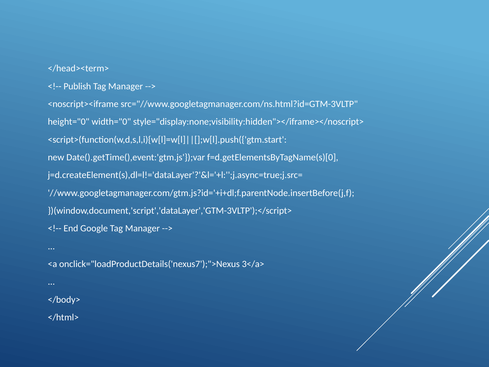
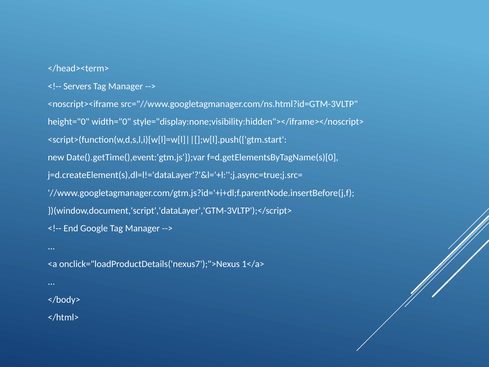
Publish: Publish -> Servers (77, 86)
3</a>: 3</a> -> 1</a> (253, 264)
